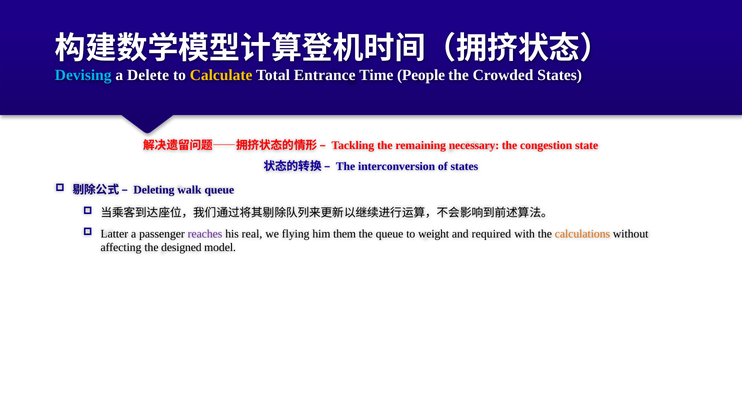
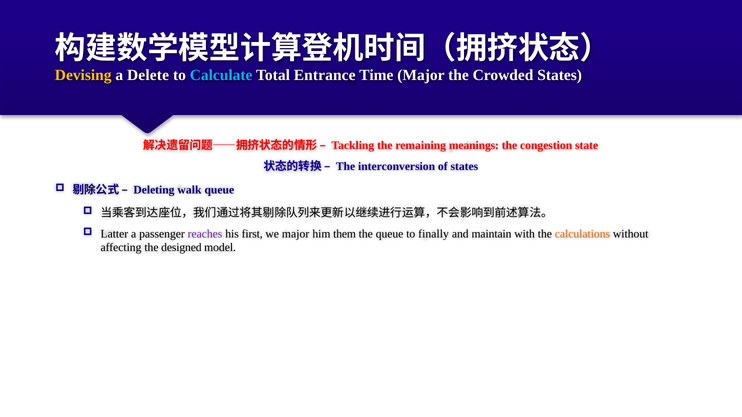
Devising colour: light blue -> yellow (83, 75)
Calculate colour: yellow -> light blue (221, 75)
Time People: People -> Major (421, 75)
necessary: necessary -> meanings (474, 146)
real: real -> first (252, 234)
we flying: flying -> major (296, 234)
weight: weight -> finally (434, 234)
required: required -> maintain (492, 234)
